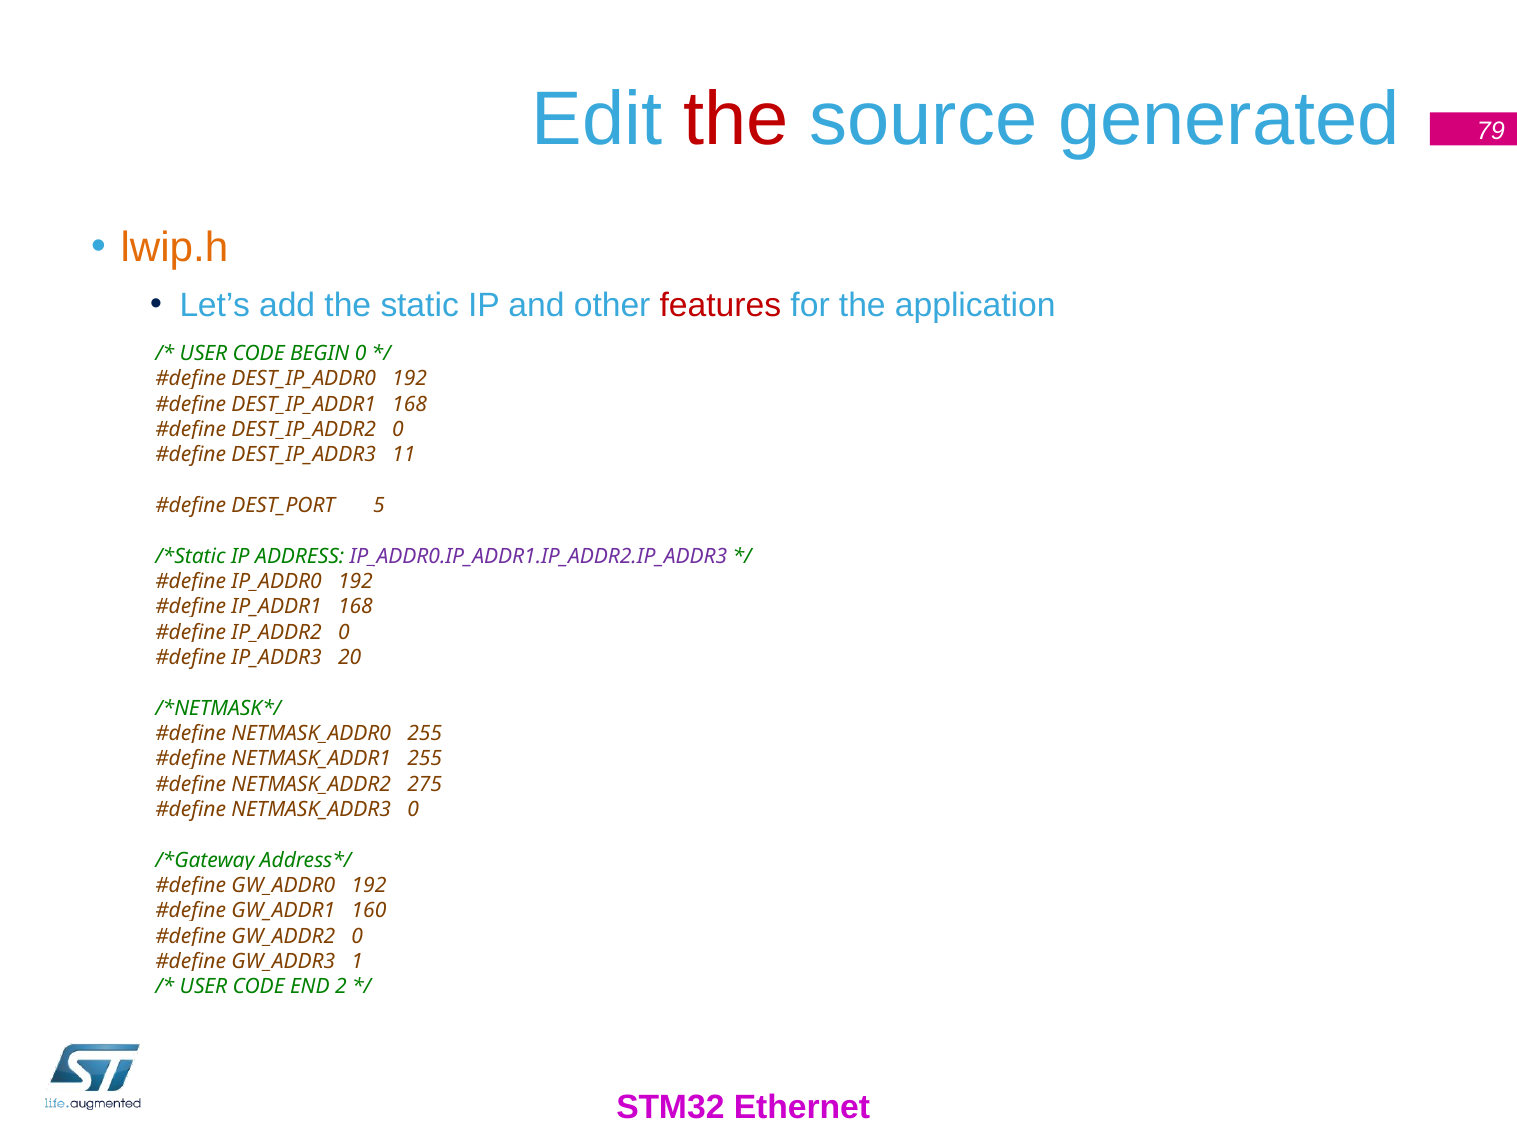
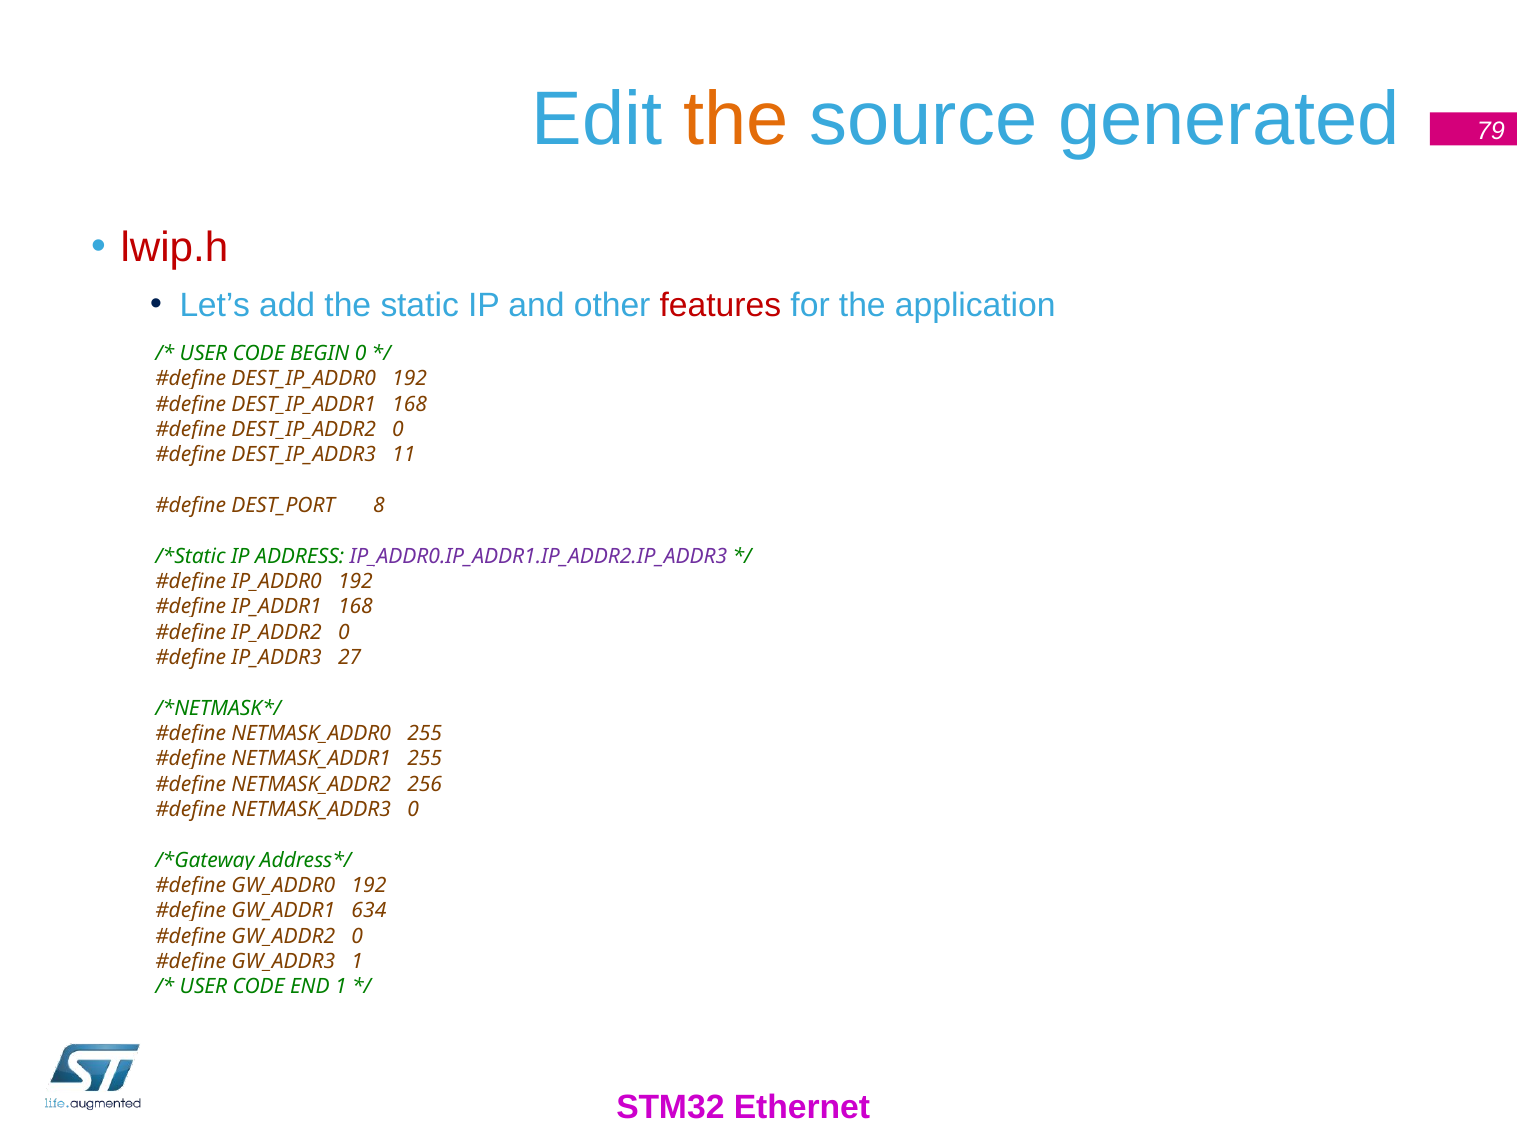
the colour: red -> orange (736, 119)
lwip.h colour: orange -> red (174, 248)
5: 5 -> 8 (379, 506)
20: 20 -> 27 (350, 657)
275: 275 -> 256 (425, 784)
160: 160 -> 634 (369, 911)
END 2: 2 -> 1 (341, 987)
